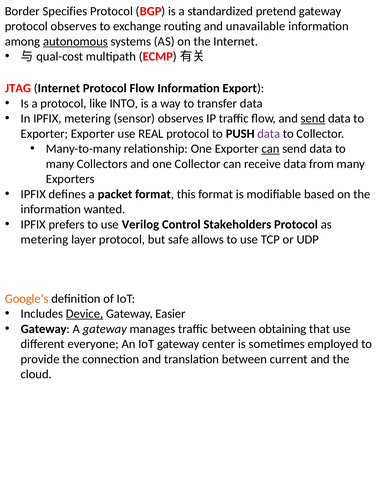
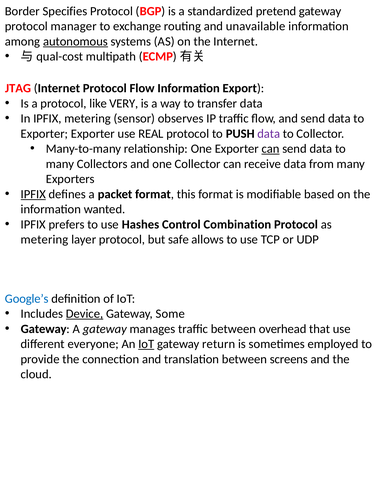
protocol observes: observes -> manager (74, 26)
INTO: INTO -> VERY (124, 103)
send underline: present -> none (313, 119)
IPFIX underline: none -> present (33, 194)
Verilog: Verilog -> Hashes (140, 224)
Stakeholders: Stakeholders -> Combination (237, 224)
Google’s colour: orange -> blue (27, 299)
Easier: Easier -> Some (170, 314)
obtaining: obtaining -> overhead (283, 329)
IoT underline: none -> present (146, 344)
center: center -> return (219, 344)
current: current -> screens (289, 359)
